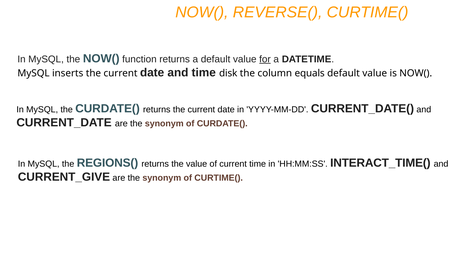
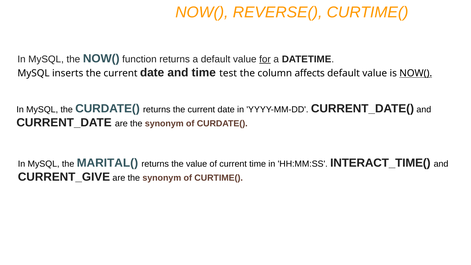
disk: disk -> test (228, 73)
equals: equals -> affects (310, 73)
NOW( underline: none -> present (416, 73)
REGIONS(: REGIONS( -> MARITAL( (107, 163)
